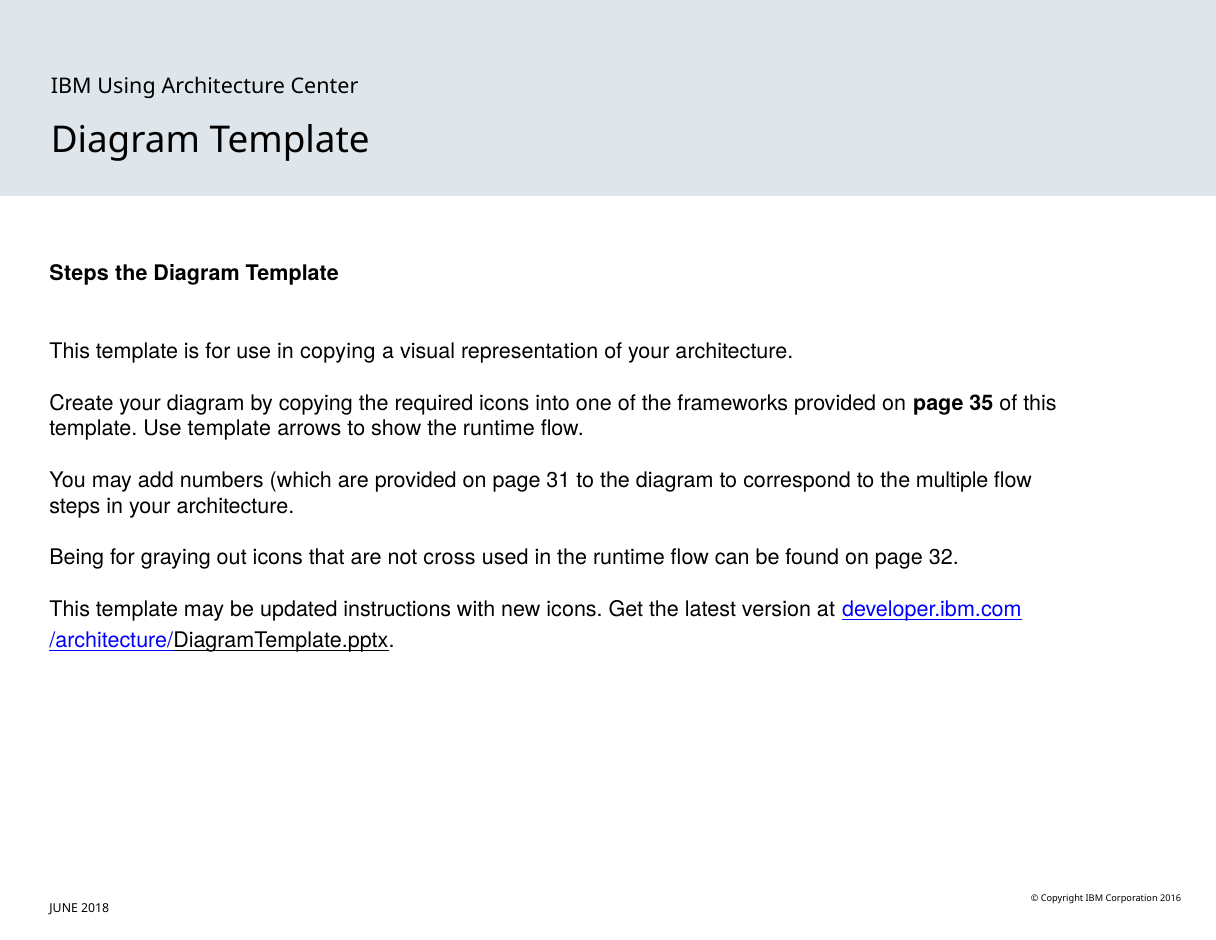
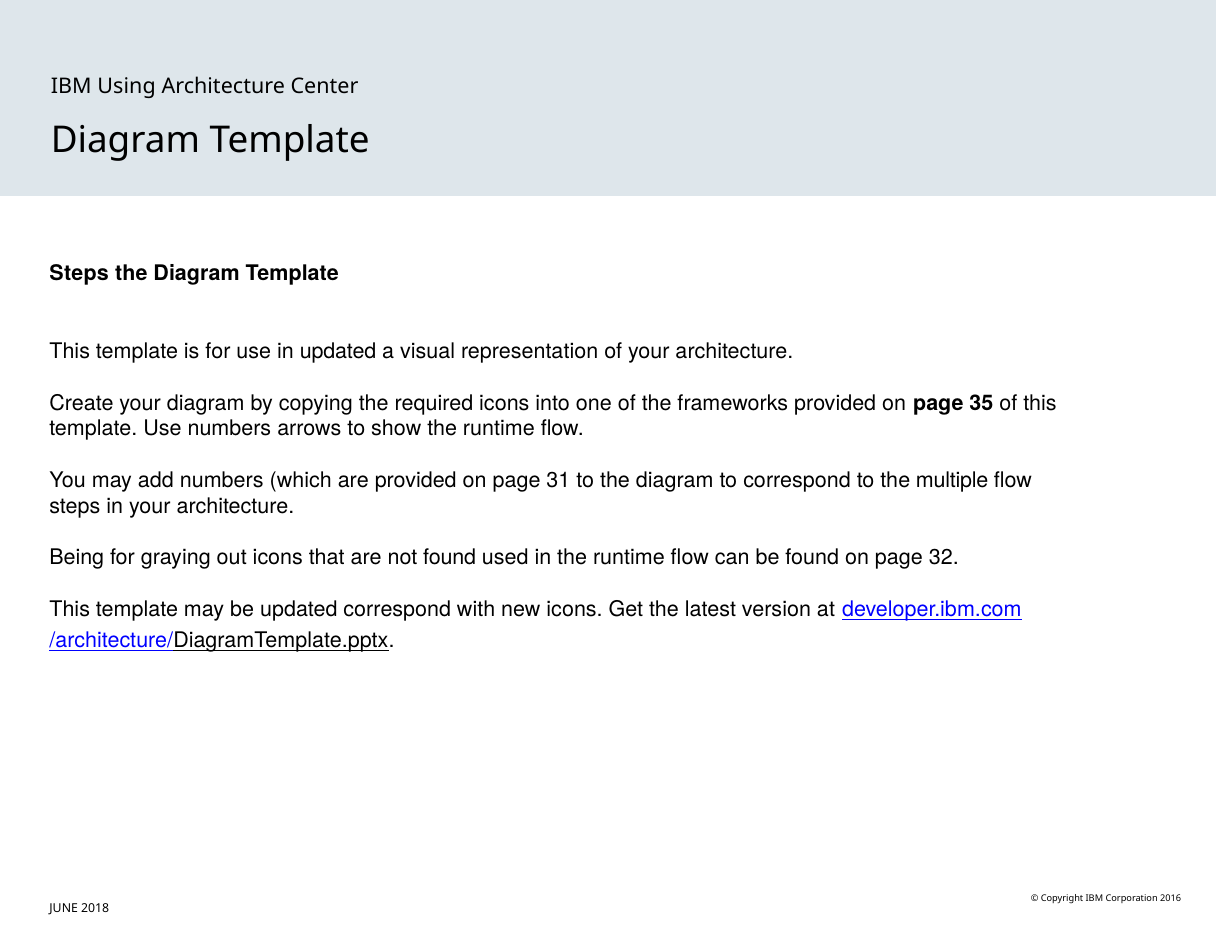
in copying: copying -> updated (338, 351)
Use template: template -> numbers (229, 429)
not cross: cross -> found (450, 558)
updated instructions: instructions -> correspond (397, 609)
